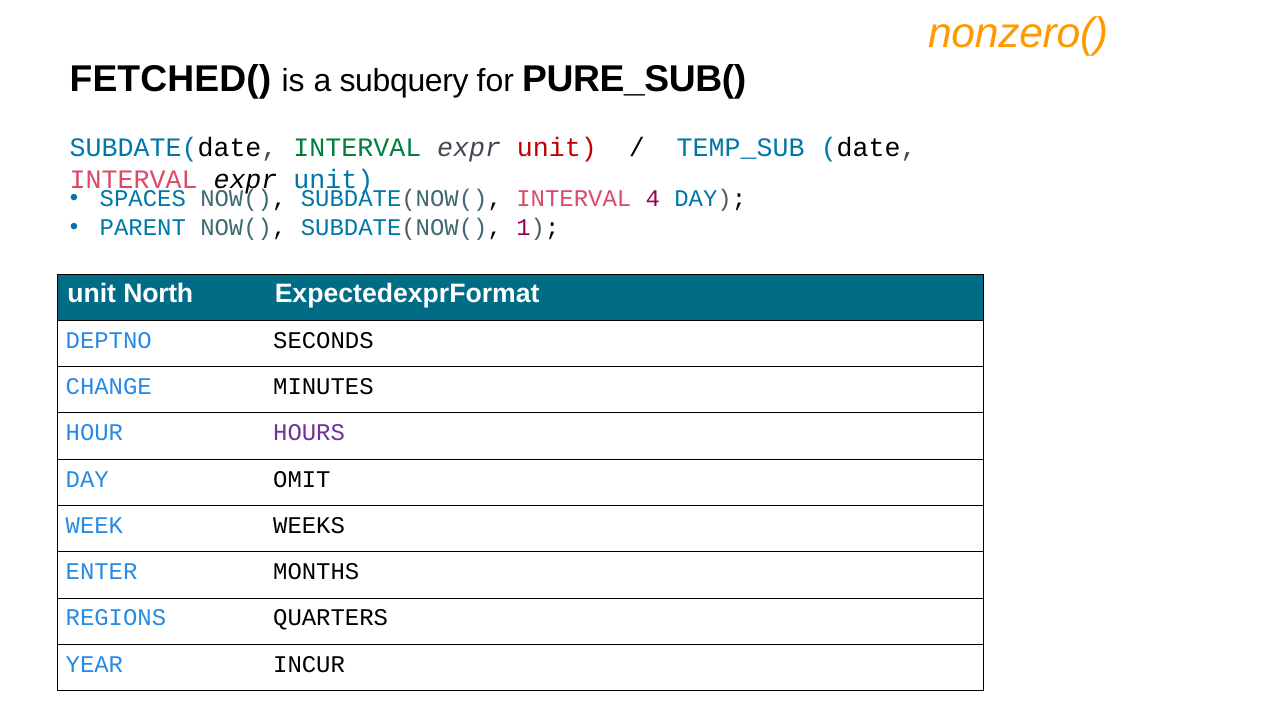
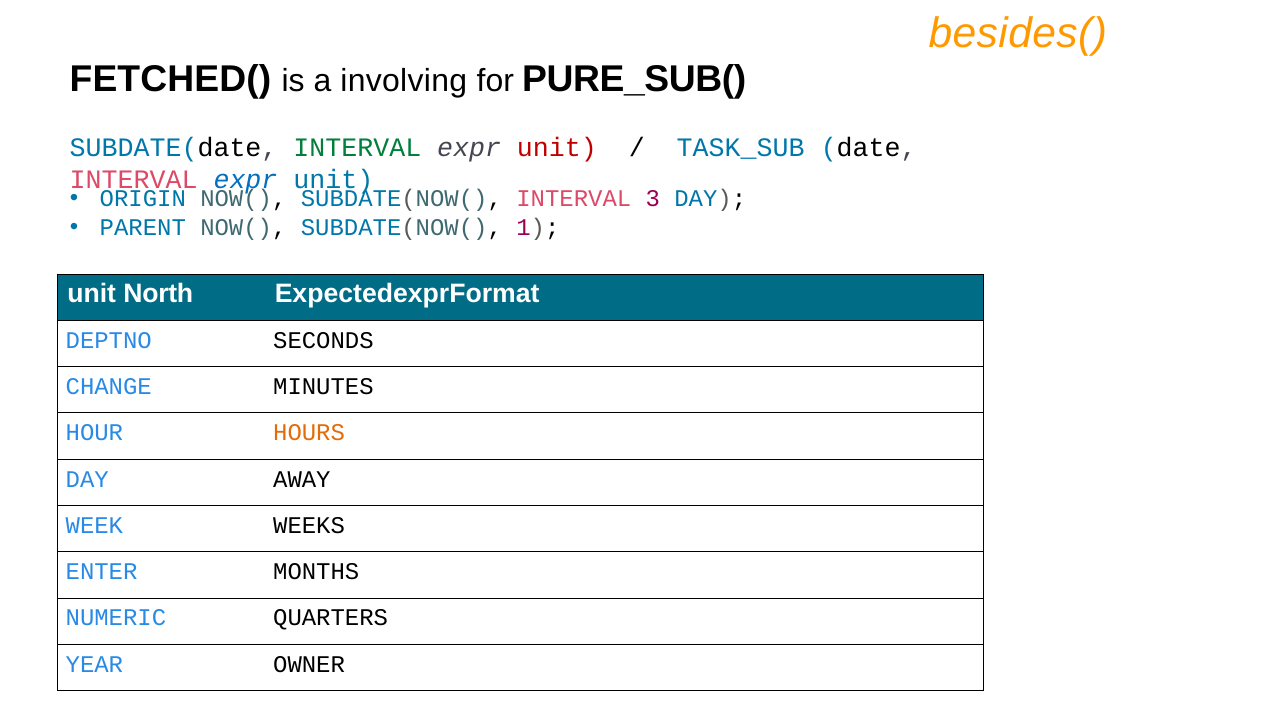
nonzero(: nonzero( -> besides( (1018, 33)
subquery: subquery -> involving (404, 81)
TEMP_SUB: TEMP_SUB -> TASK_SUB (741, 148)
expr colour: black -> blue (245, 180)
SPACES: SPACES -> ORIGIN (143, 199)
4: 4 -> 3 (653, 199)
HOURS colour: purple -> orange (309, 433)
OMIT: OMIT -> AWAY (302, 479)
REGIONS: REGIONS -> NUMERIC (116, 618)
INCUR: INCUR -> OWNER (309, 665)
